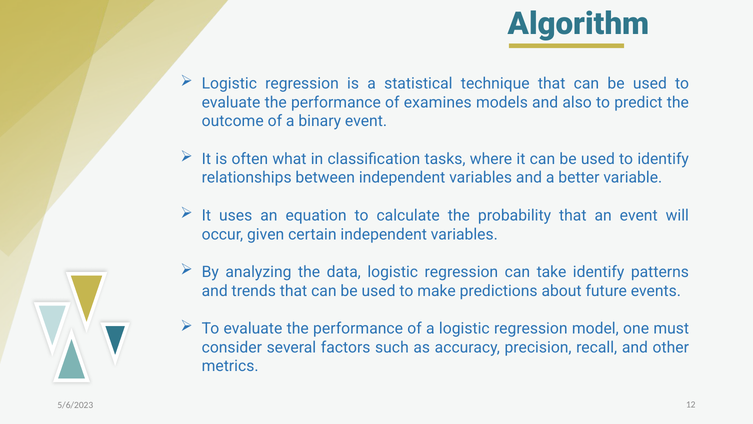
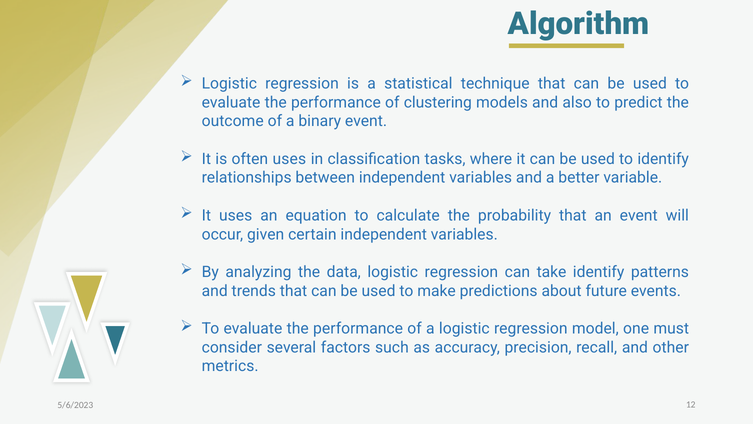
examines: examines -> clustering (438, 102)
often what: what -> uses (289, 159)
